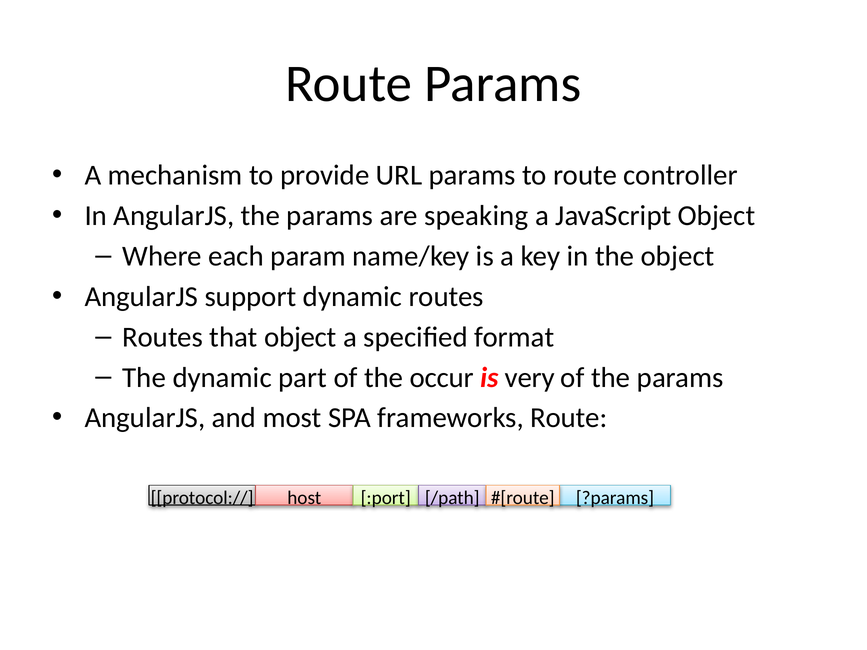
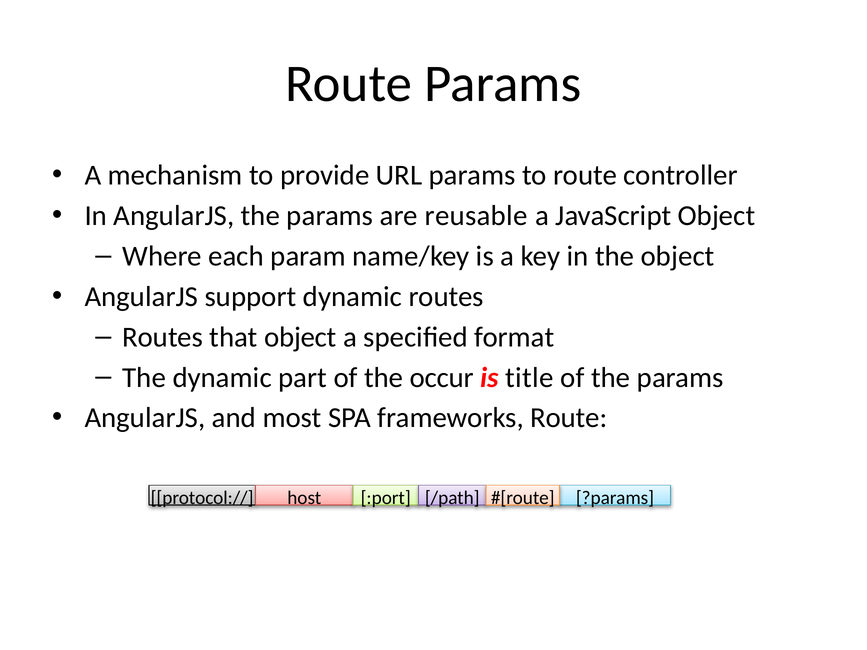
speaking: speaking -> reusable (476, 216)
very: very -> title (529, 378)
